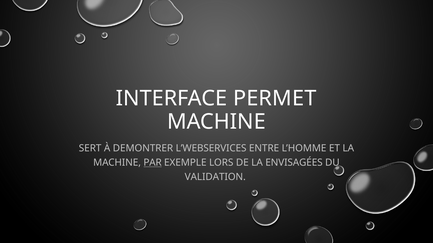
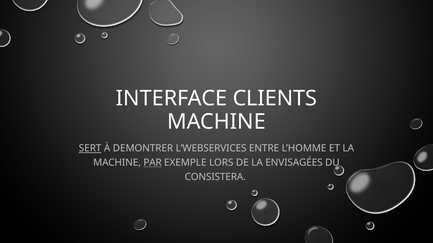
PERMET: PERMET -> CLIENTS (275, 98)
SERT underline: none -> present (90, 149)
VALIDATION: VALIDATION -> CONSISTERA (215, 177)
